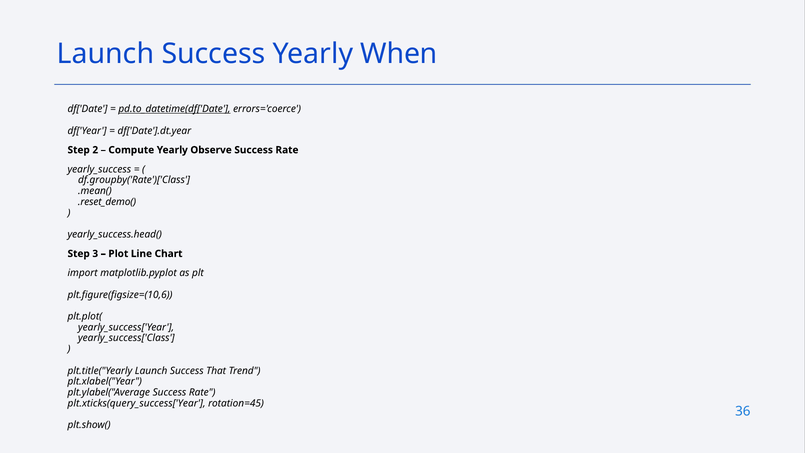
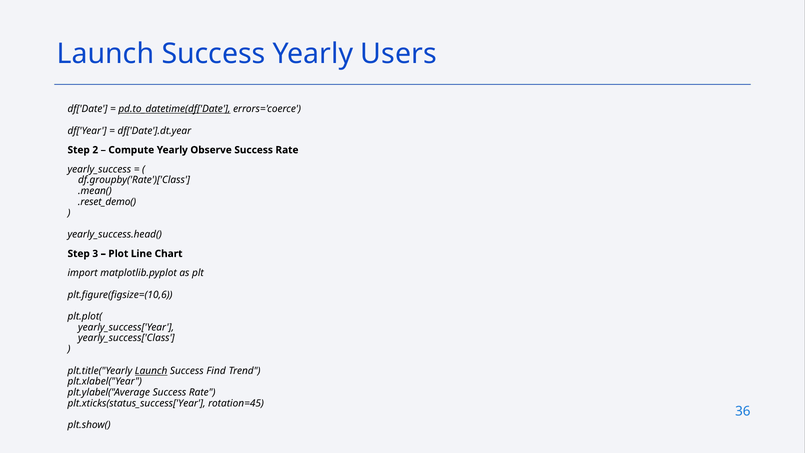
When: When -> Users (399, 54)
Launch underline: none -> present (151, 371)
That: That -> Find (216, 371)
plt.xticks(query_success['Year: plt.xticks(query_success['Year -> plt.xticks(status_success['Year (137, 403)
